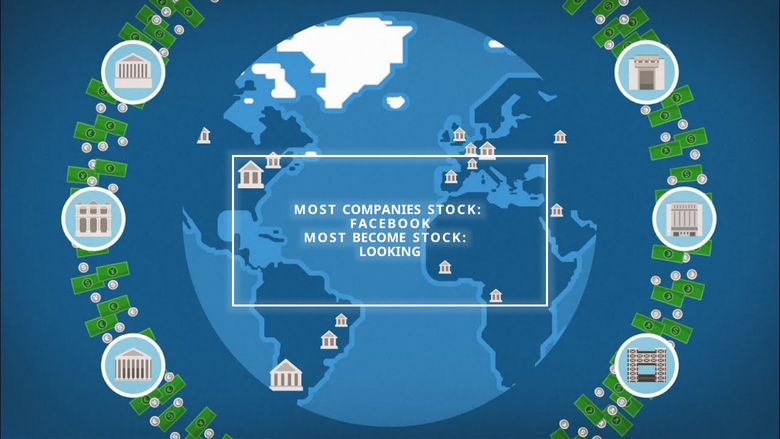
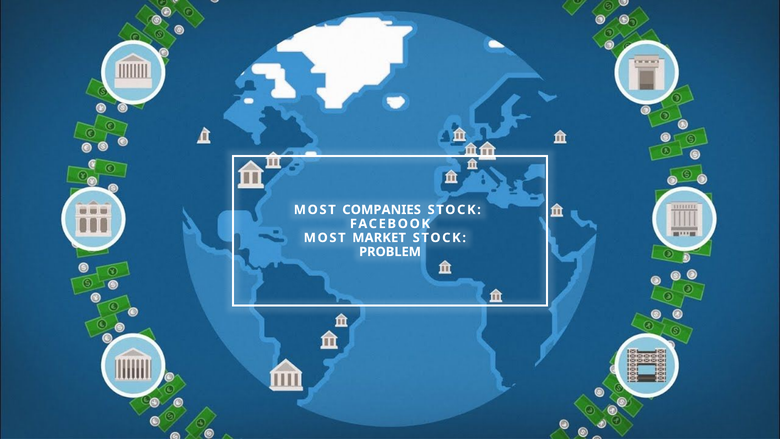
BECOME: BECOME -> MARKET (379, 238)
LOOKING: LOOKING -> PROBLEM (390, 252)
